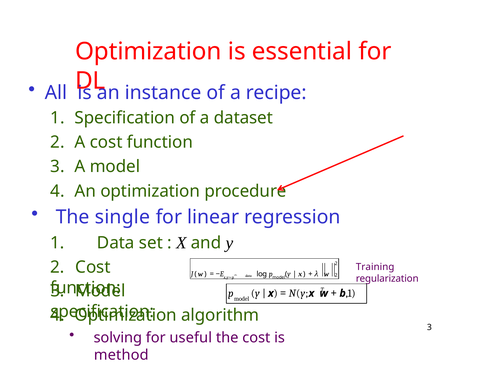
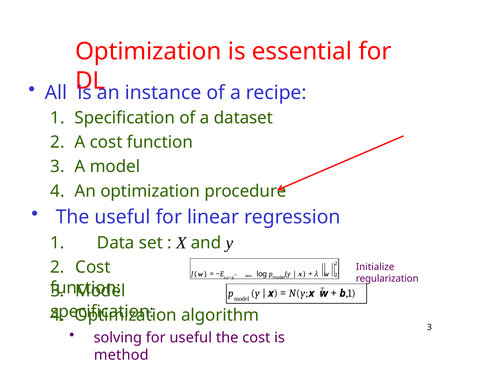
The single: single -> useful (123, 217)
Training: Training -> Initialize (375, 266)
